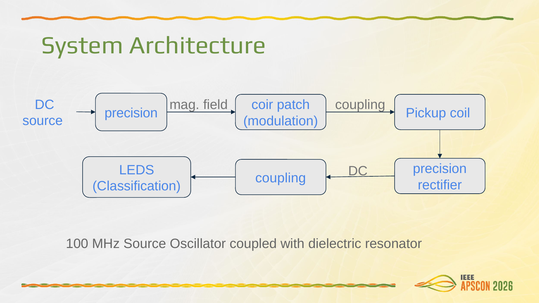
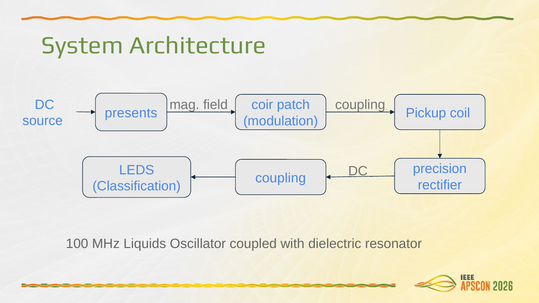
precision: precision -> presents (131, 113)
MHz Source: Source -> Liquids (145, 244)
